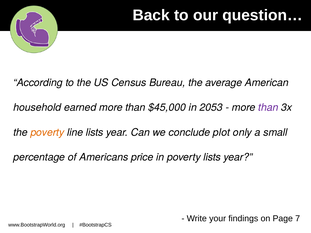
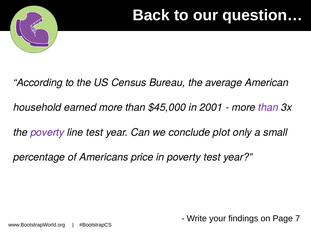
2053: 2053 -> 2001 (211, 108)
poverty colour: orange -> purple (47, 133)
line lists: lists -> test (95, 133)
poverty lists: lists -> test (212, 157)
